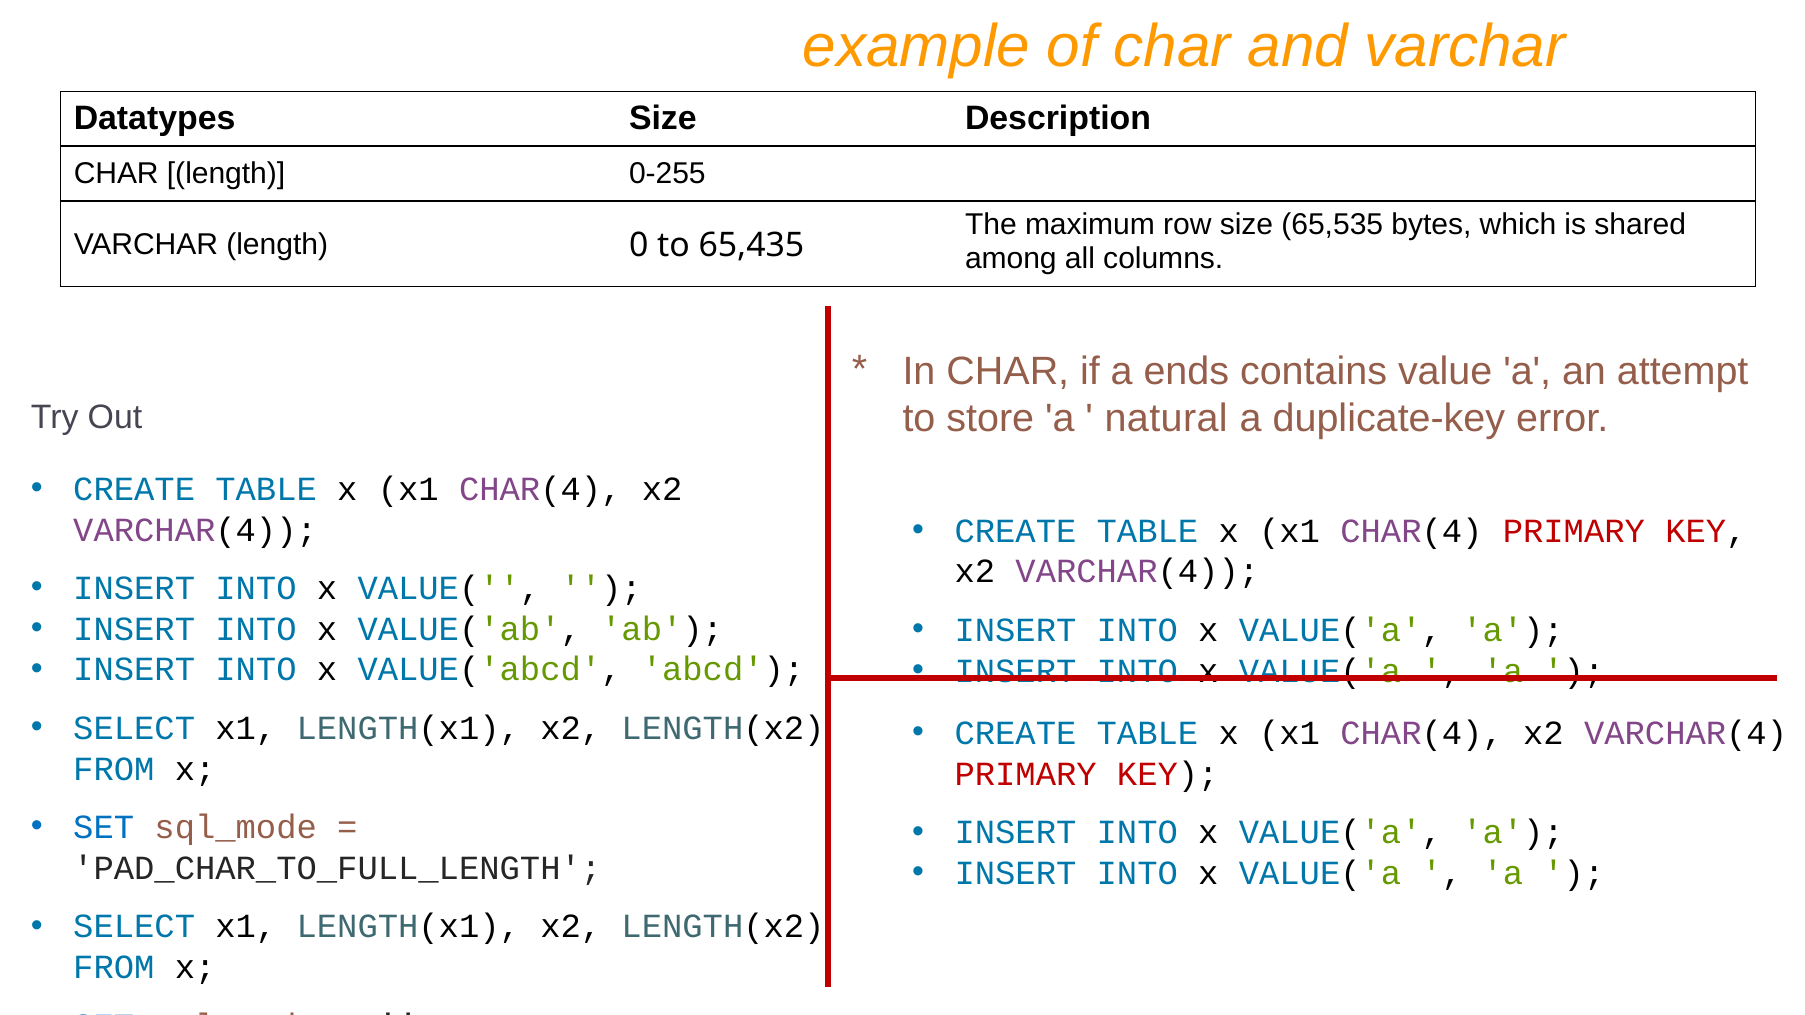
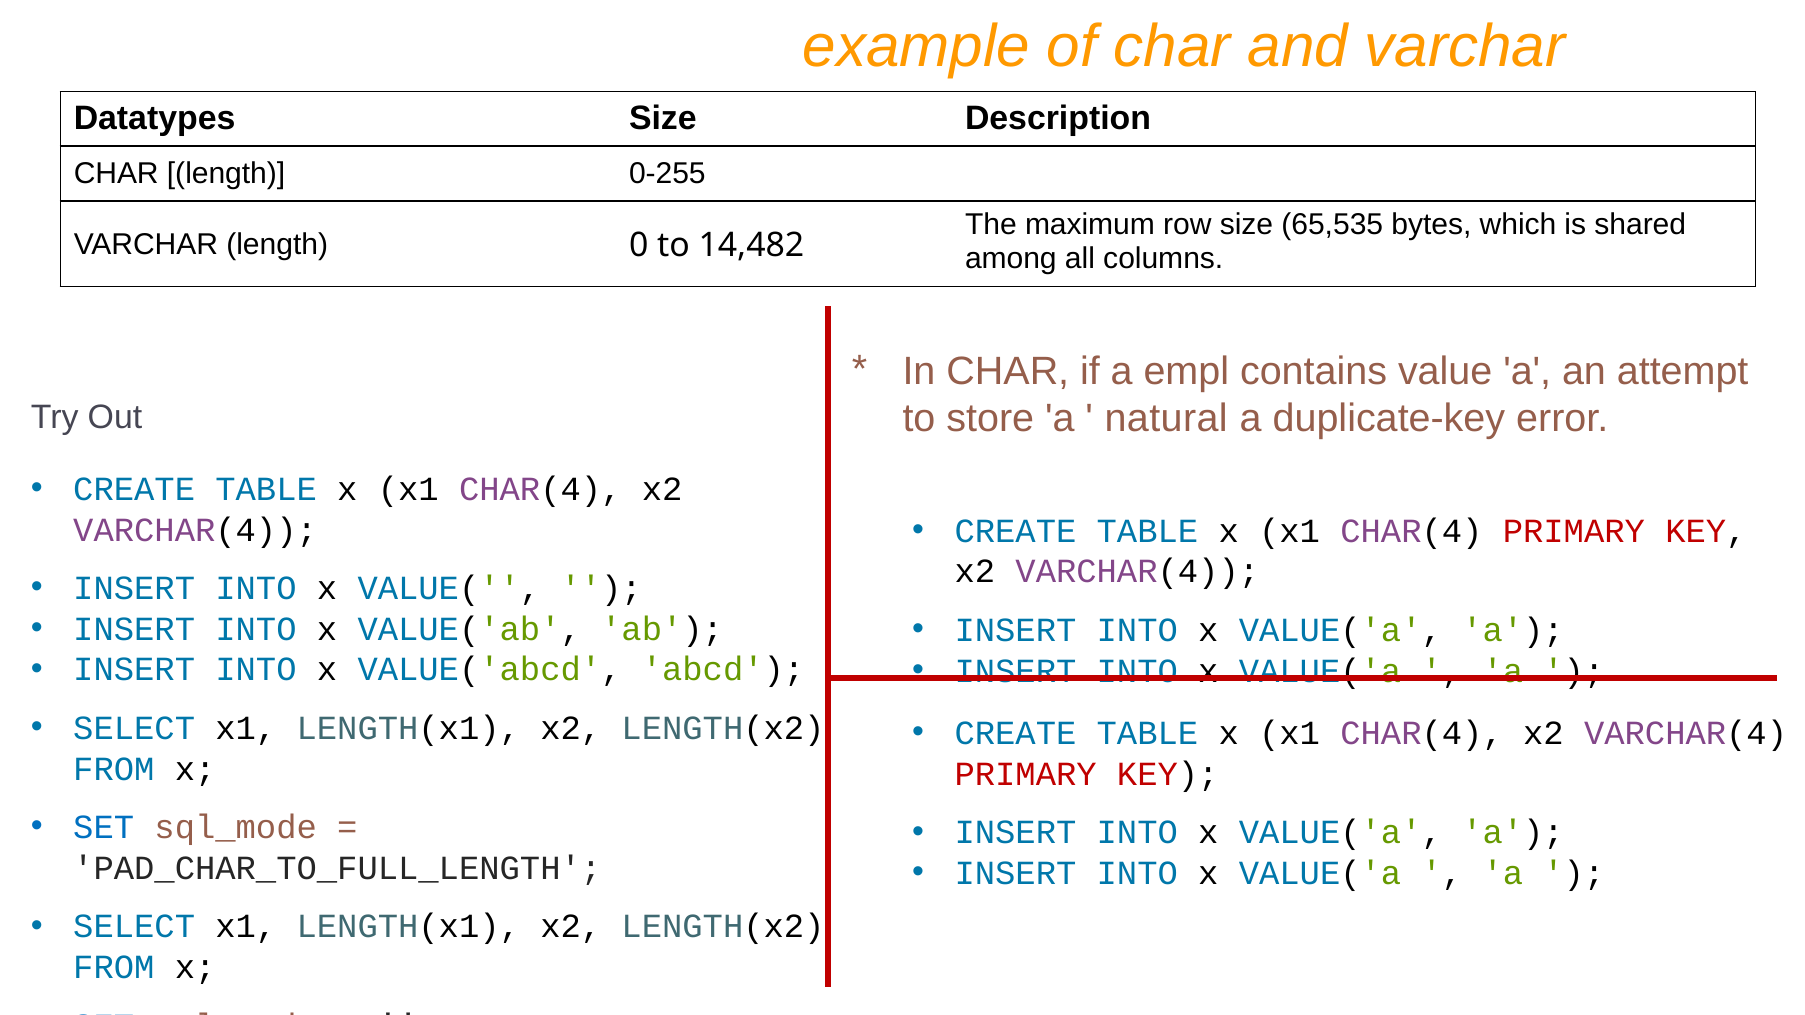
65,435: 65,435 -> 14,482 (751, 246)
ends: ends -> empl (1186, 371)
